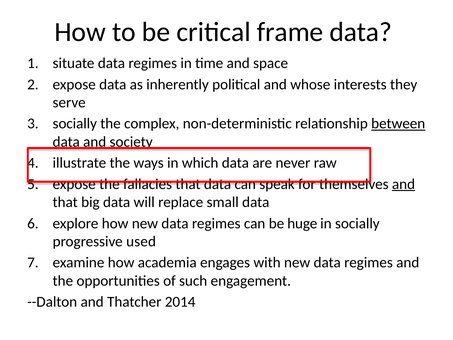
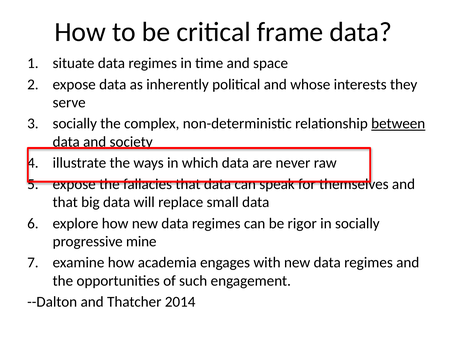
and underline: present -> none (404, 184)
huge: huge -> rigor (302, 223)
used: used -> mine (141, 241)
